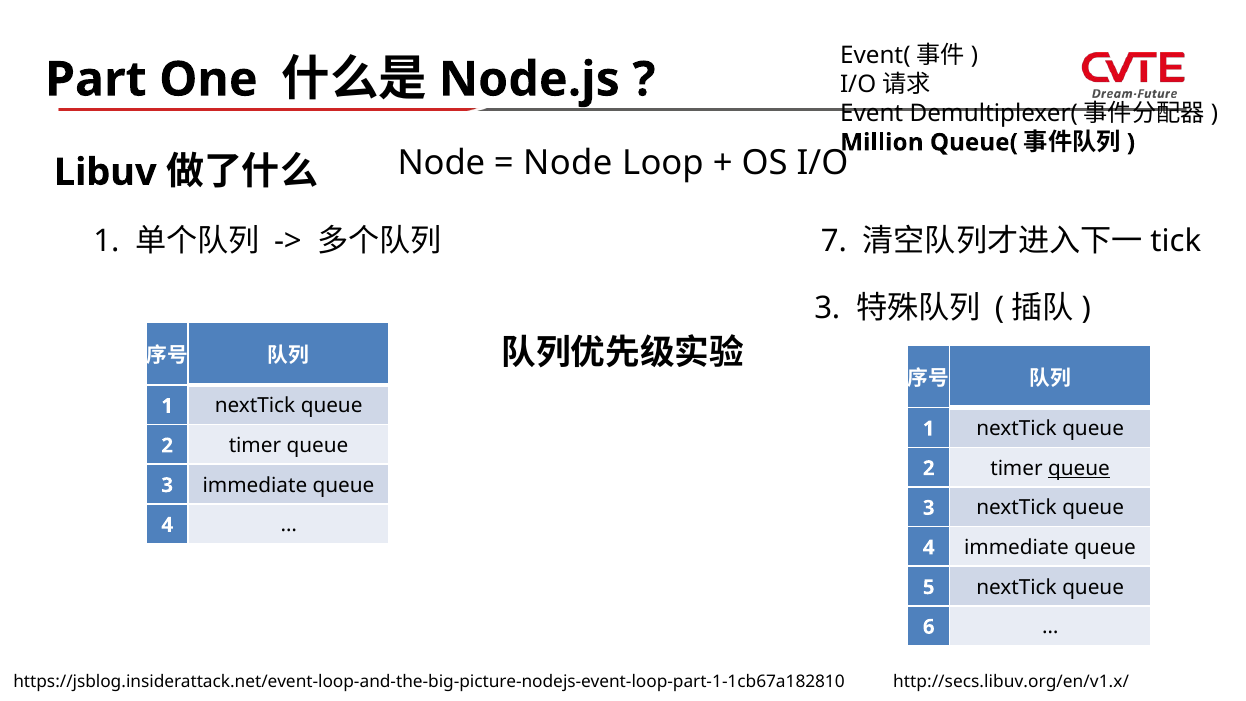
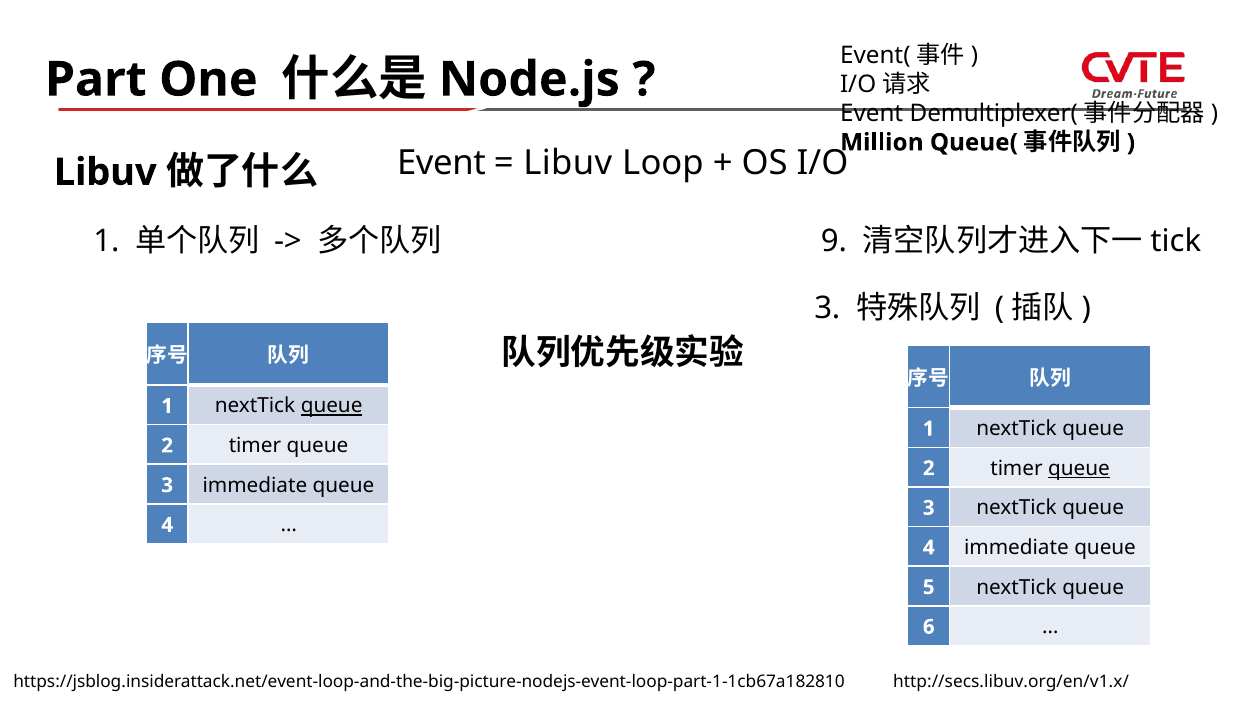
Node: Node -> Event (441, 163)
Node: Node -> Libuv (568, 163)
7: 7 -> 9 (834, 241)
queue underline: none -> present (332, 406)
